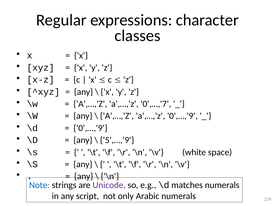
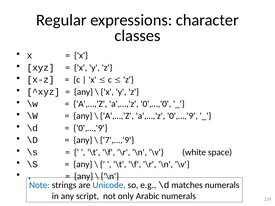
0',…,'7: 0',…,'7 -> 0',…,'0 (156, 104)
5',…,'9: 5',…,'9 -> 7',…,'9 (117, 140)
Unicode colour: purple -> blue (109, 185)
